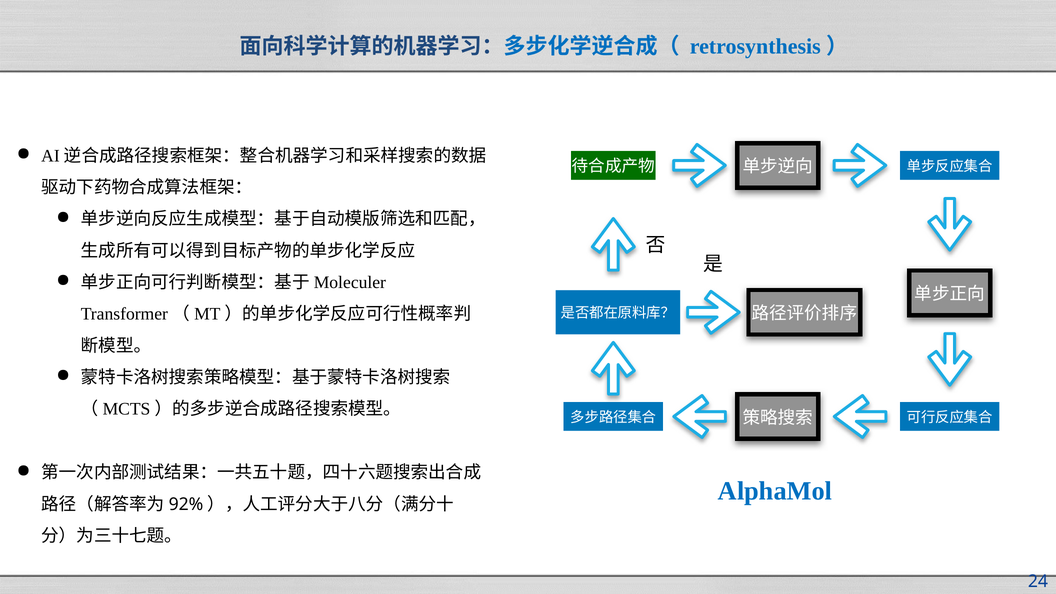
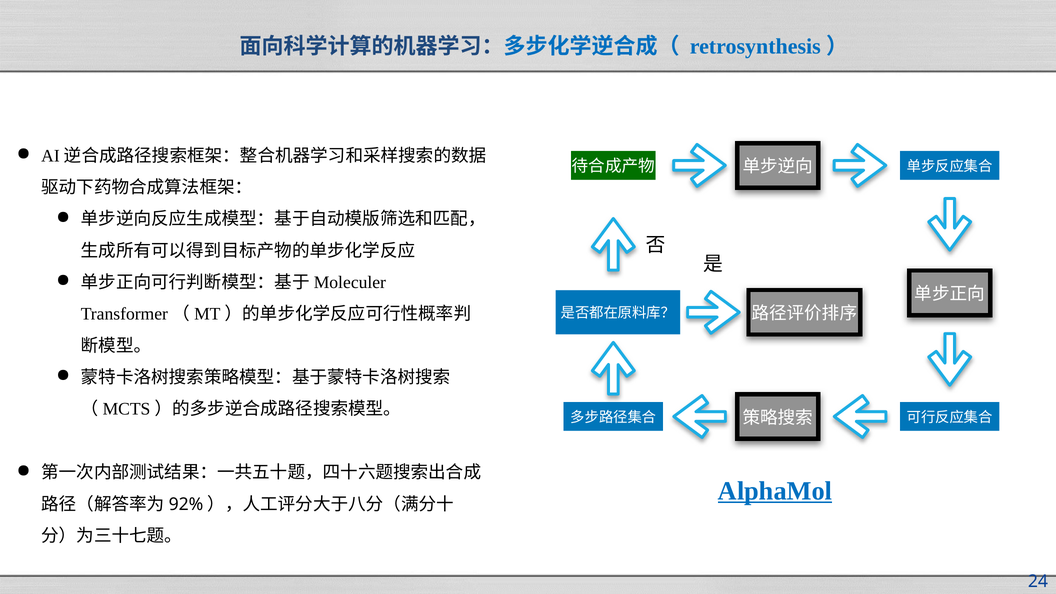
AlphaMol underline: none -> present (775, 491)
